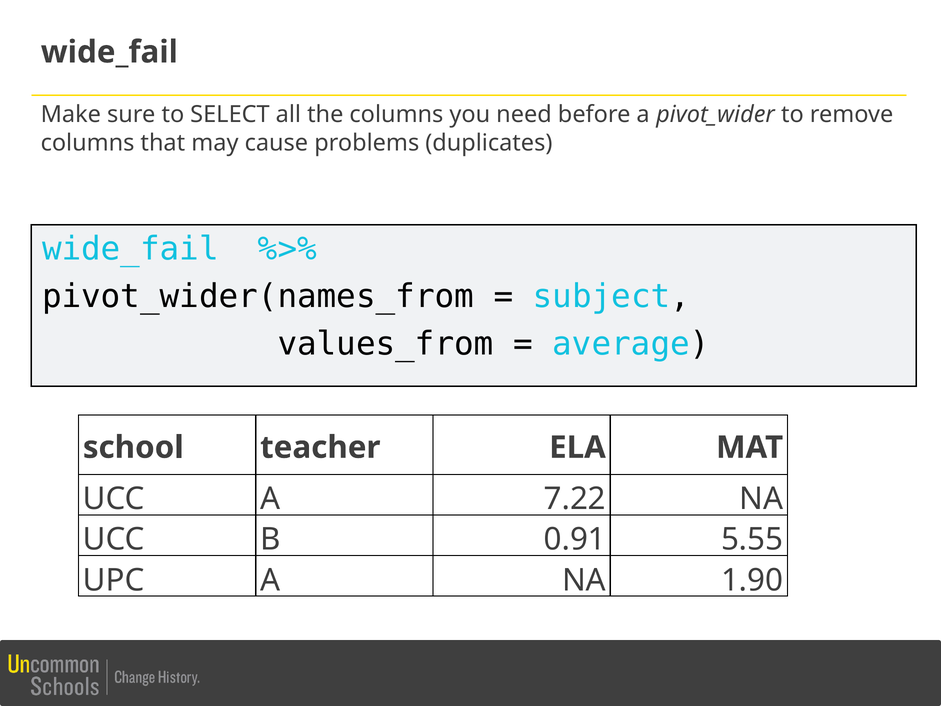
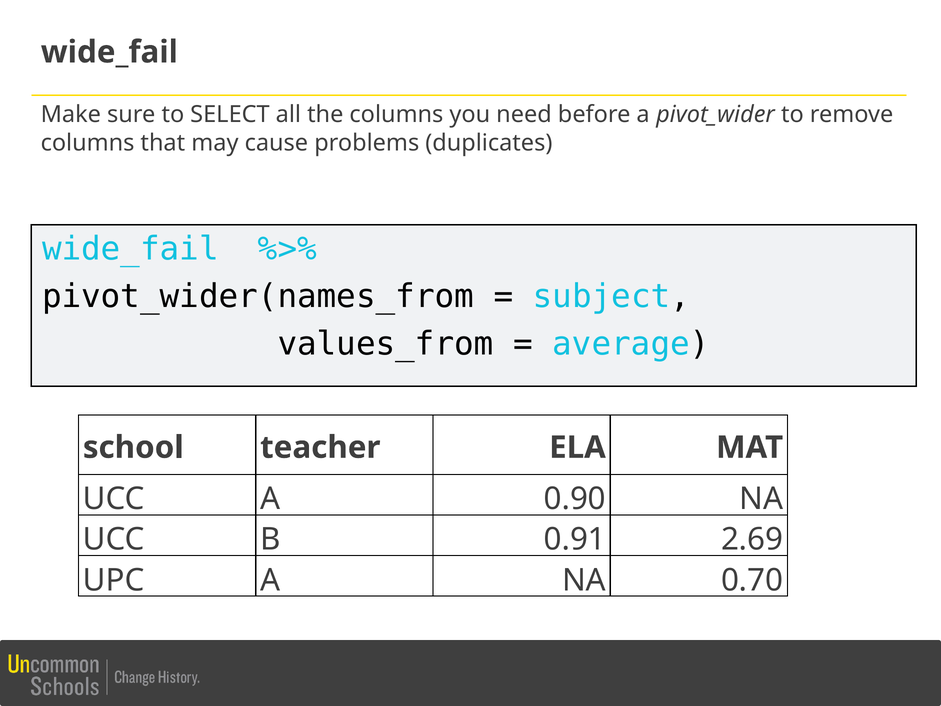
7.22: 7.22 -> 0.90 (575, 499)
5.55: 5.55 -> 2.69 (752, 539)
1.90: 1.90 -> 0.70 (752, 580)
